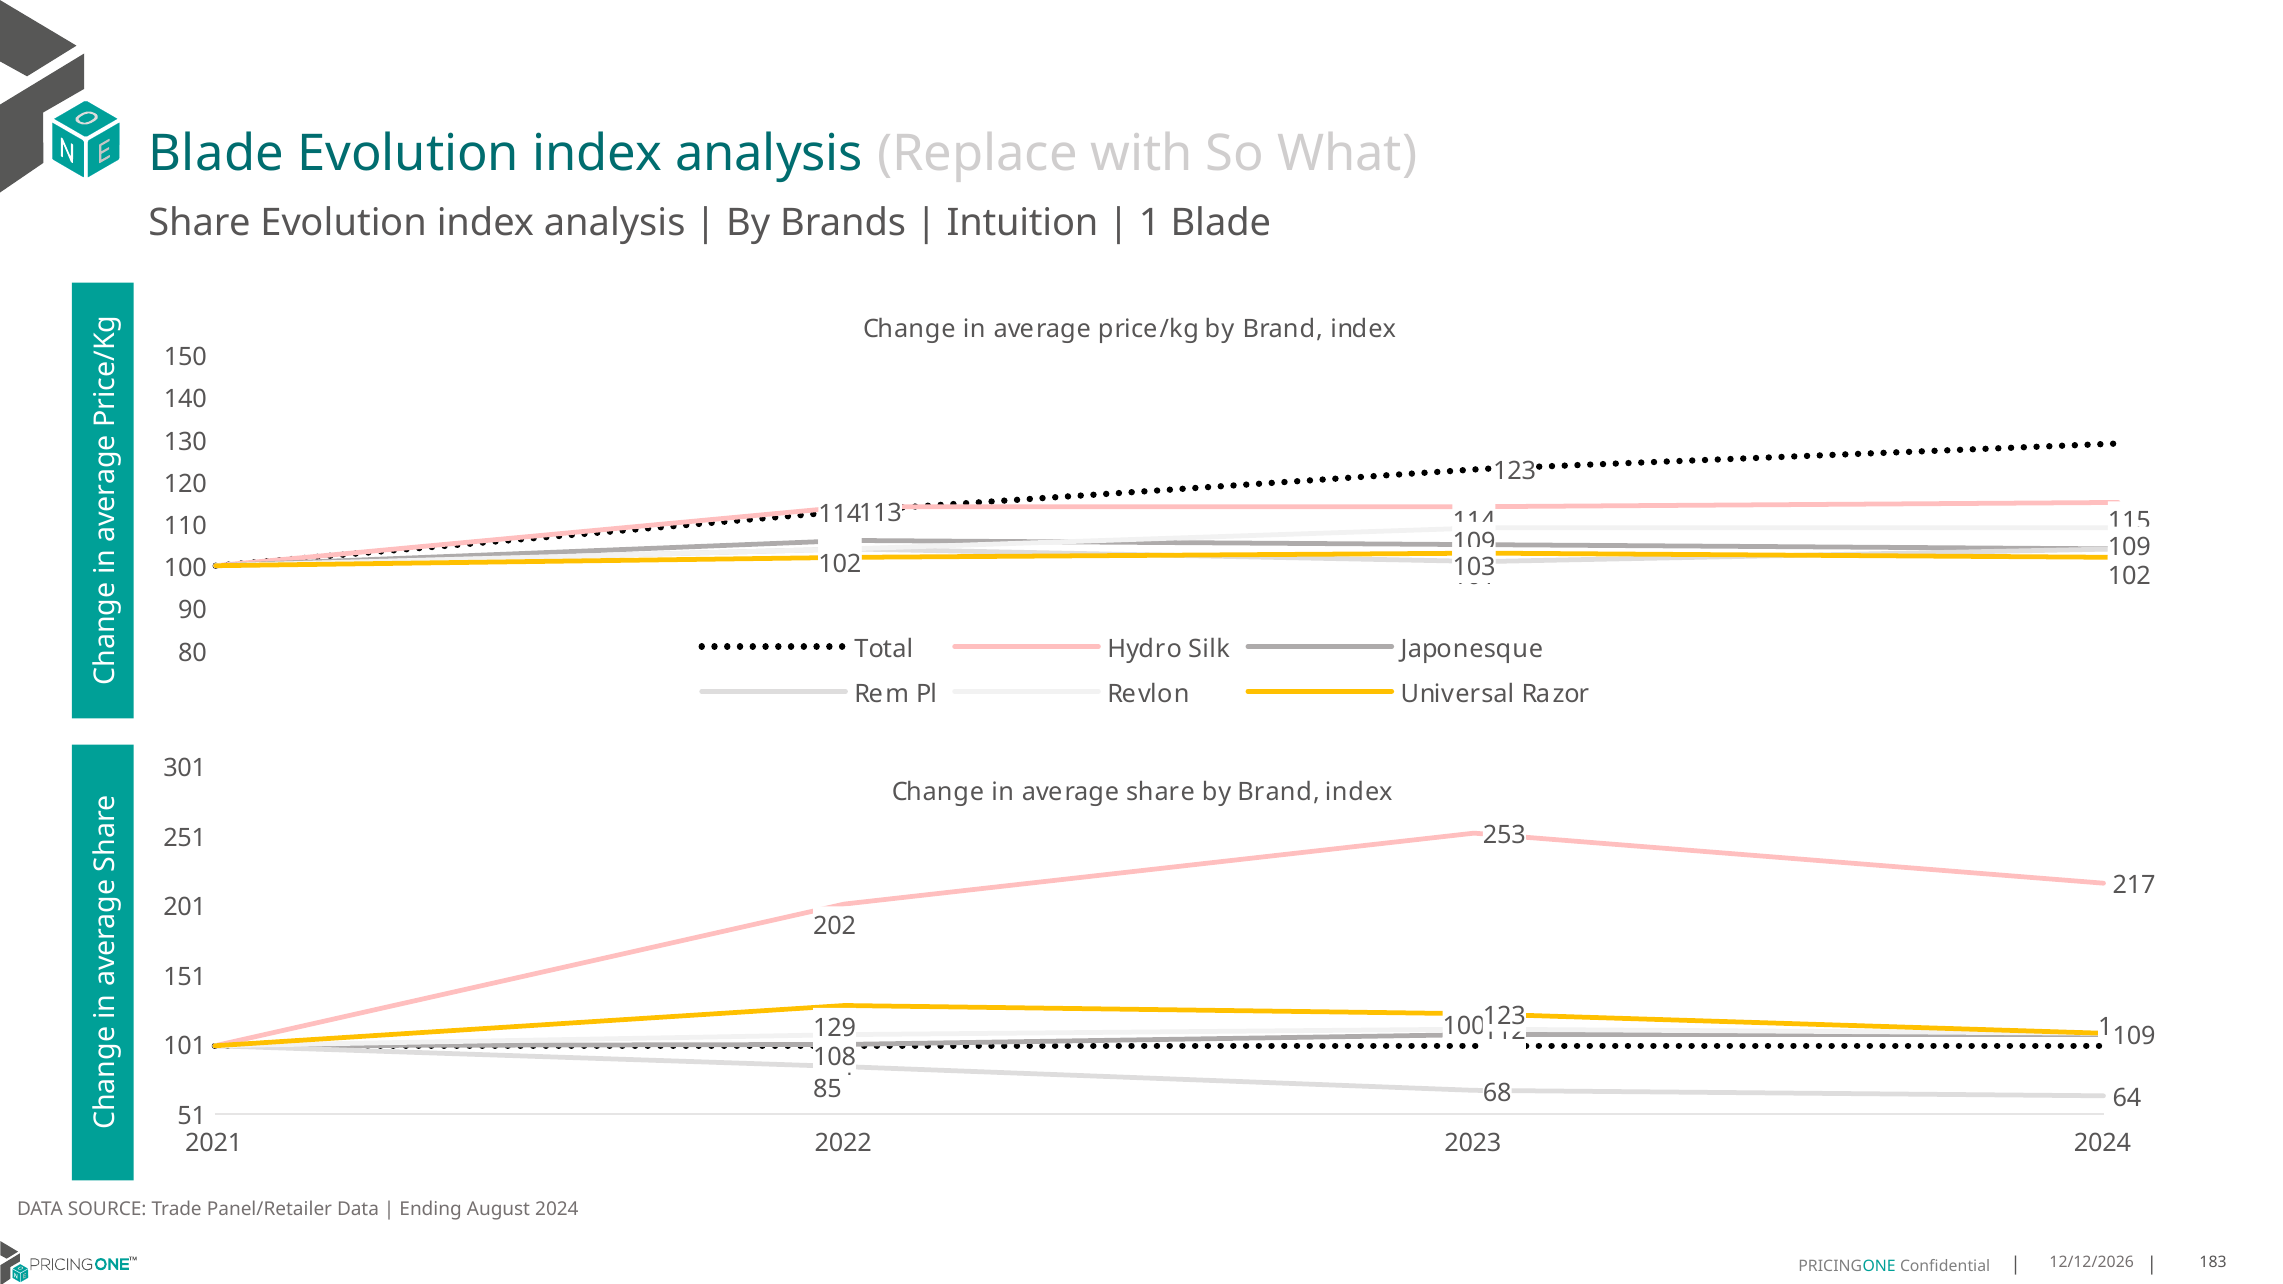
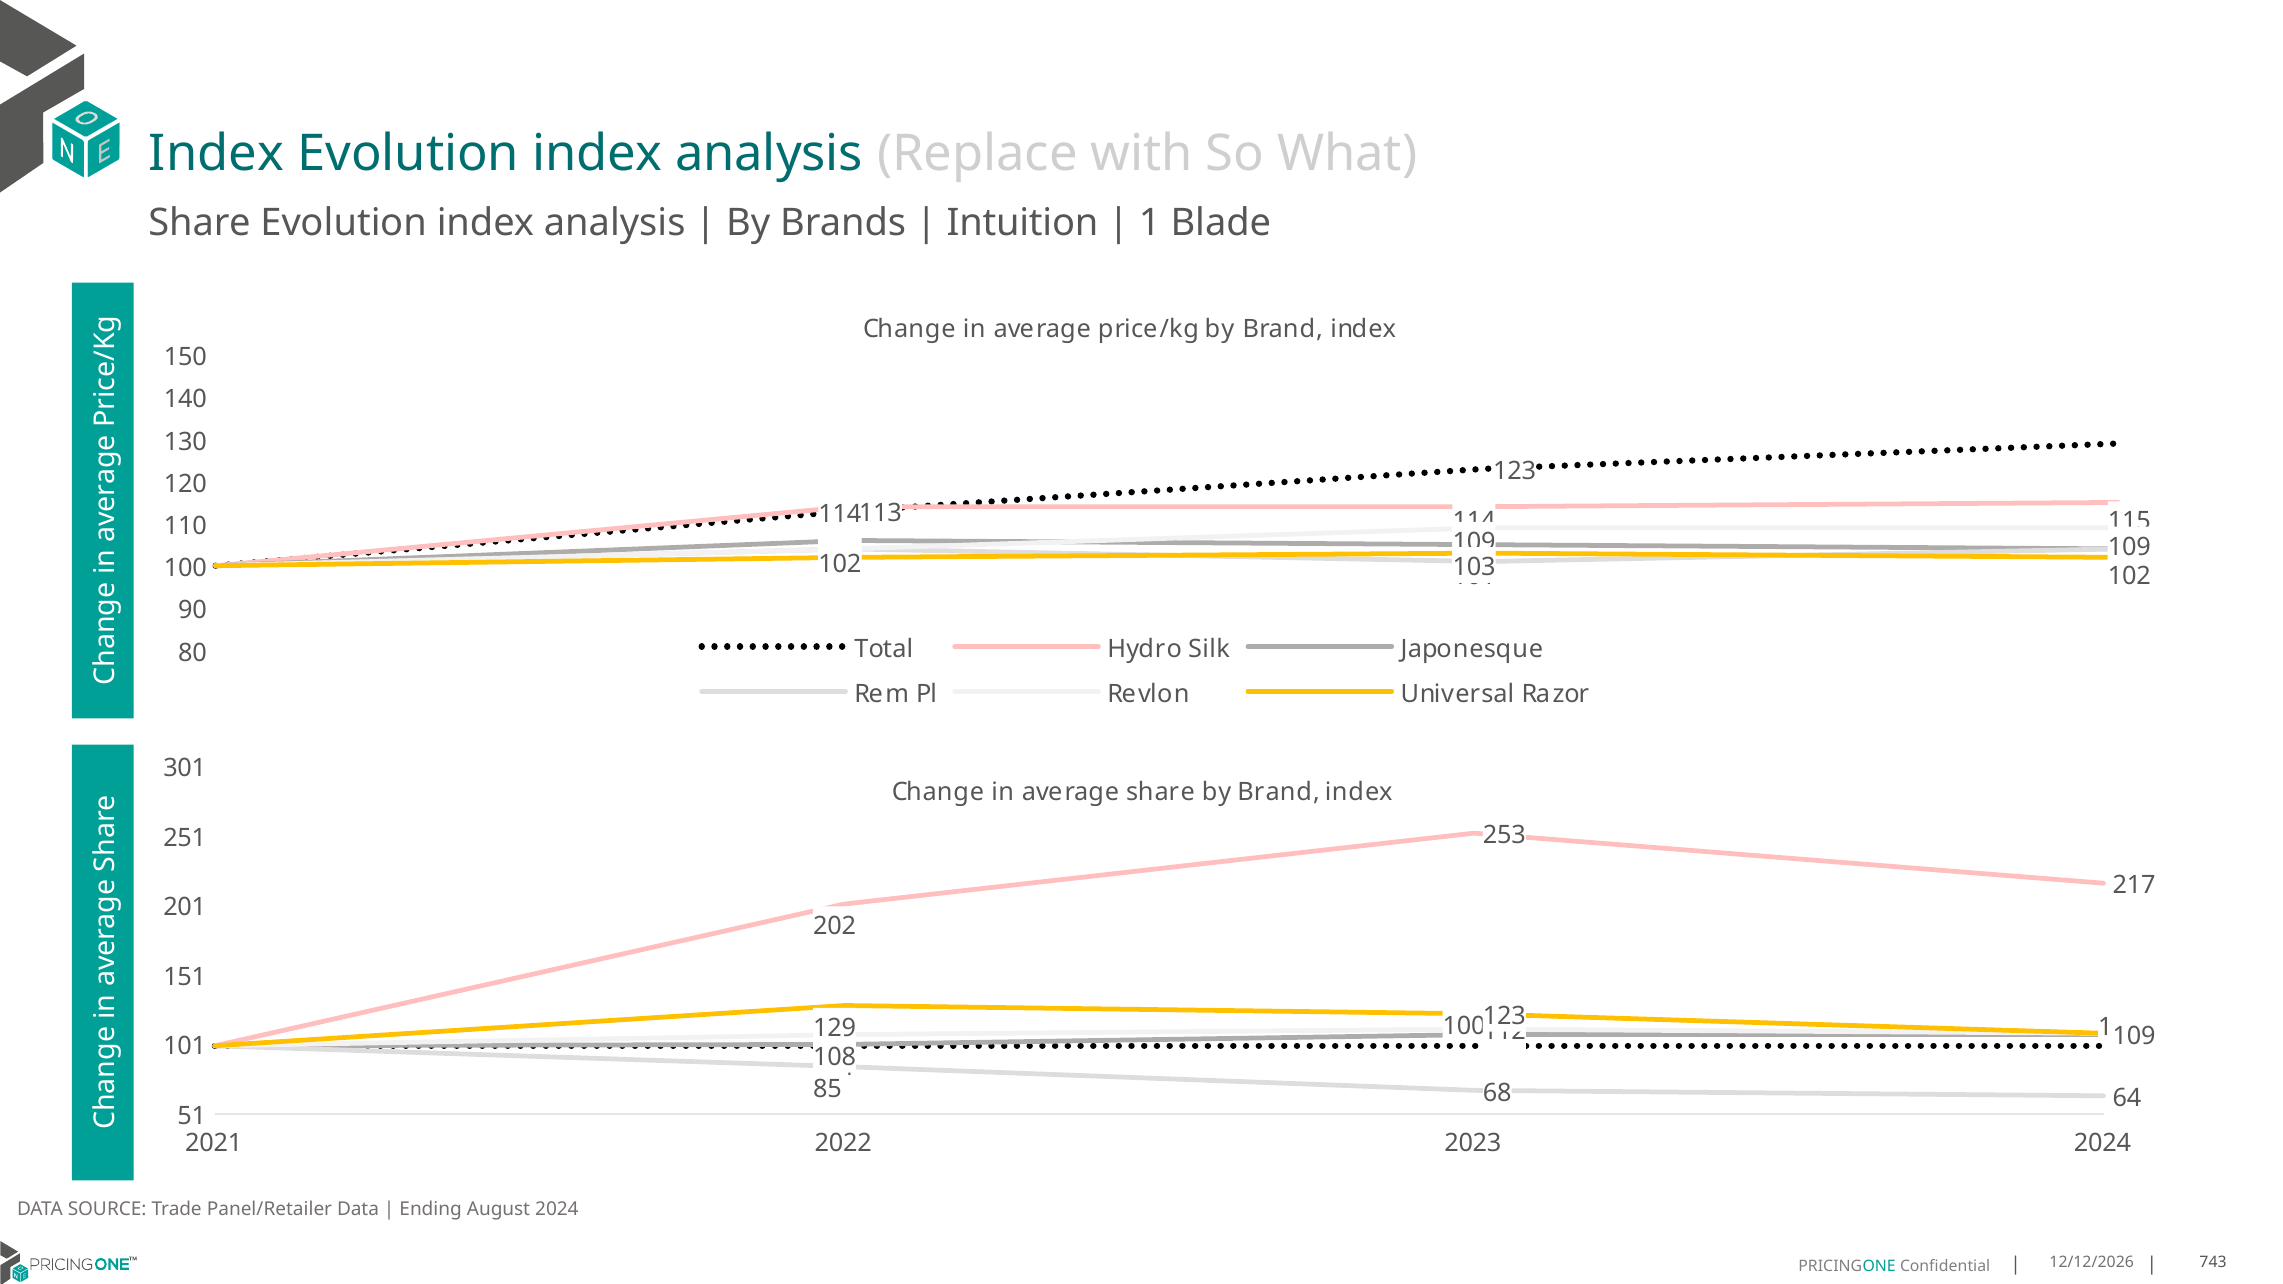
Blade: Blade -> Index (217, 153)
183: 183 -> 743 (2213, 1263)
